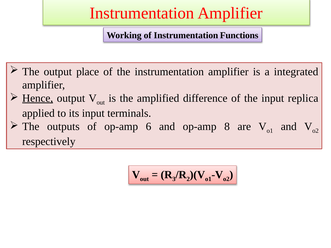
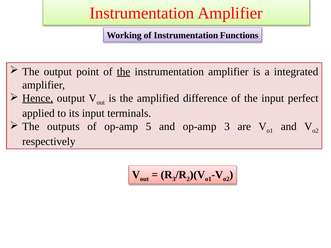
place: place -> point (88, 72)
the underline: none -> present (124, 72)
replica: replica -> perfect (303, 98)
6: 6 -> 5 (149, 127)
op-amp 8: 8 -> 3 (227, 127)
